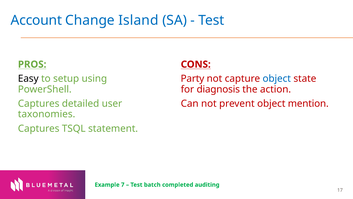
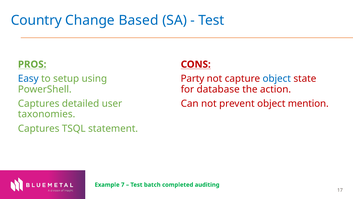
Account: Account -> Country (36, 20)
Island: Island -> Based (138, 20)
Easy colour: black -> blue (28, 79)
diagnosis: diagnosis -> database (218, 89)
